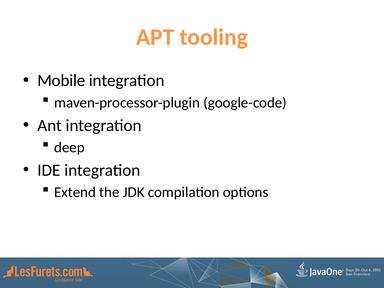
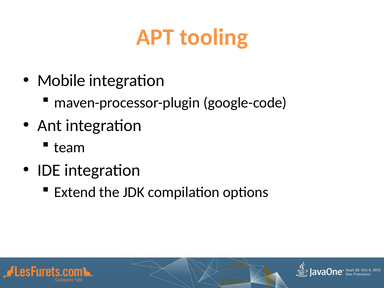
deep: deep -> team (70, 147)
